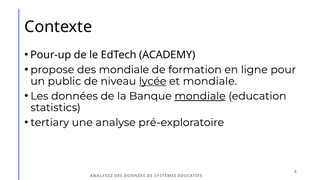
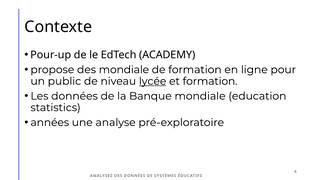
et mondiale: mondiale -> formation (210, 81)
mondiale underline: present -> none (200, 96)
tertiary: tertiary -> années (50, 123)
